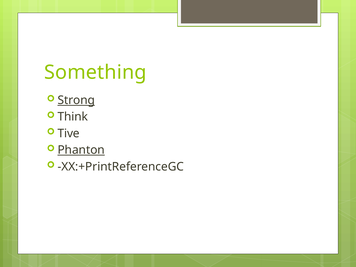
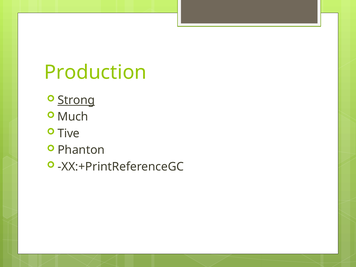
Something: Something -> Production (95, 72)
Think: Think -> Much (73, 117)
Phanton underline: present -> none (81, 150)
